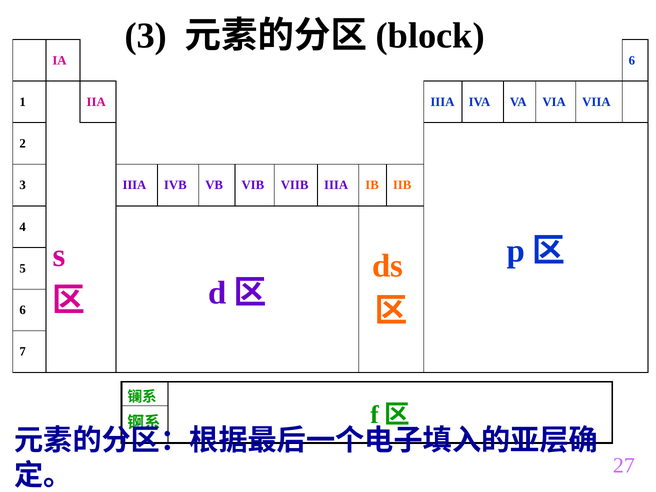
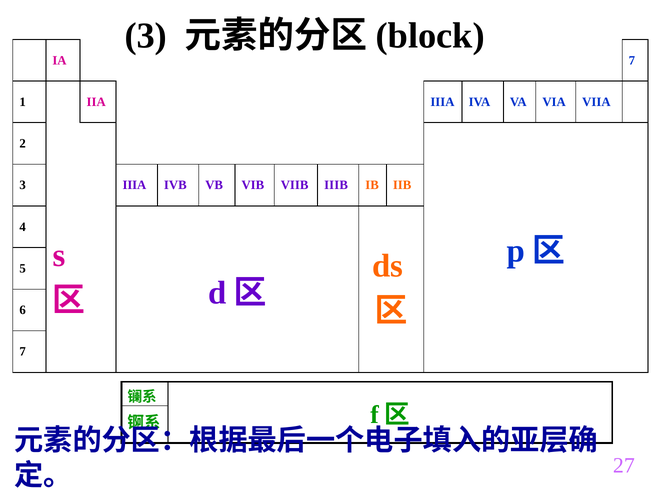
IA 6: 6 -> 7 (632, 60)
VIIB IIIA: IIIA -> IIIB (336, 185)
